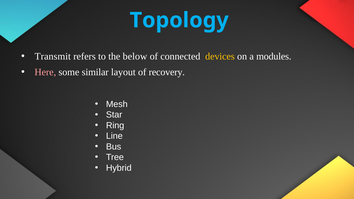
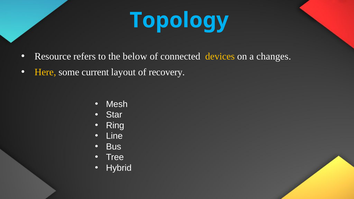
Transmit: Transmit -> Resource (53, 57)
modules: modules -> changes (274, 57)
Here colour: pink -> yellow (45, 72)
similar: similar -> current (95, 72)
